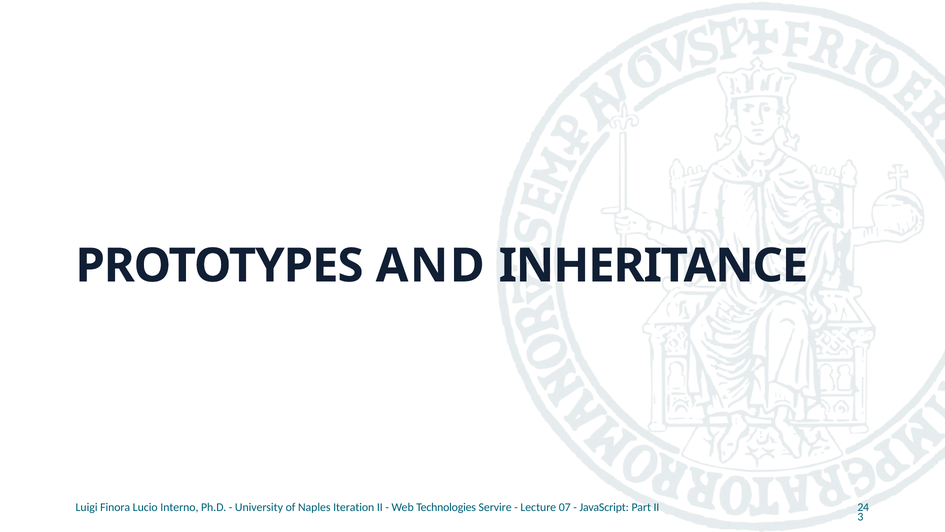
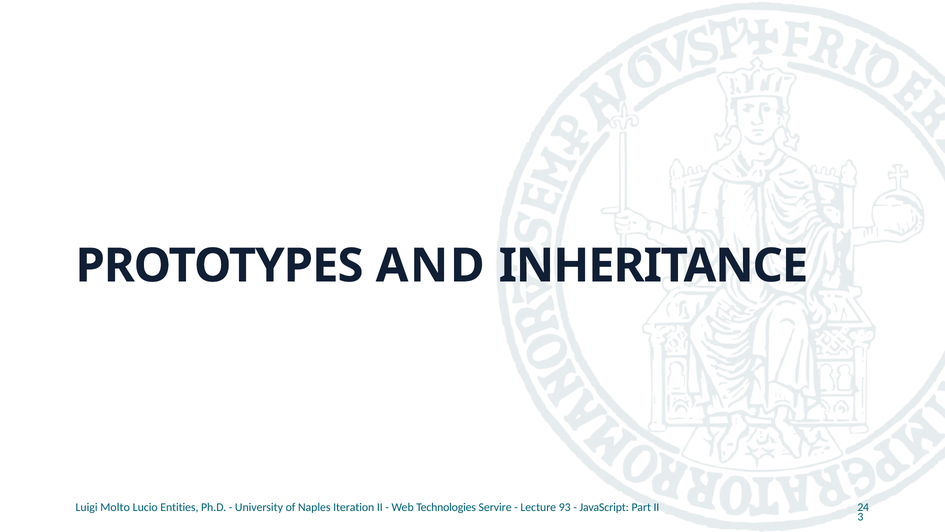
Finora: Finora -> Molto (115, 507)
Interno: Interno -> Entities (179, 507)
07: 07 -> 93 (565, 507)
